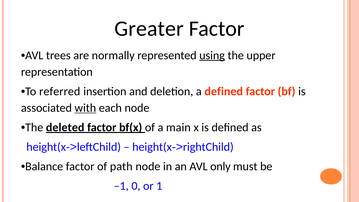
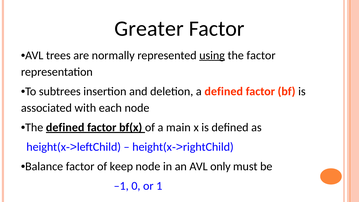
the upper: upper -> factor (261, 55)
referred: referred -> subtrees (60, 91)
with underline: present -> none (85, 108)
The deleted: deleted -> defined (65, 127)
path: path -> keep (121, 166)
